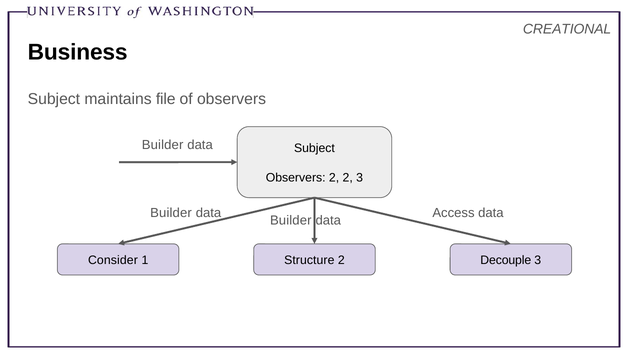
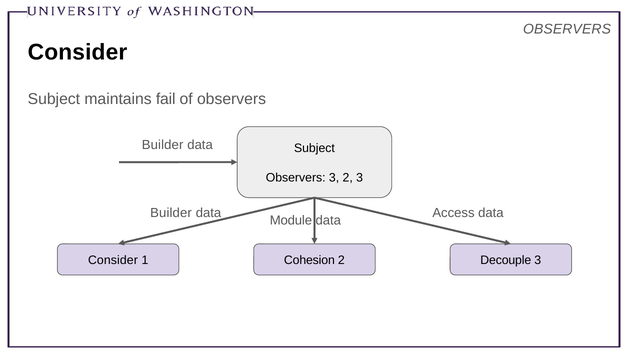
CREATIONAL: CREATIONAL -> OBSERVERS (567, 29)
Business: Business -> Consider (78, 52)
file: file -> fail (166, 99)
Observers 2: 2 -> 3 (334, 178)
Builder: Builder -> Module (291, 220)
Structure: Structure -> Cohesion (309, 260)
